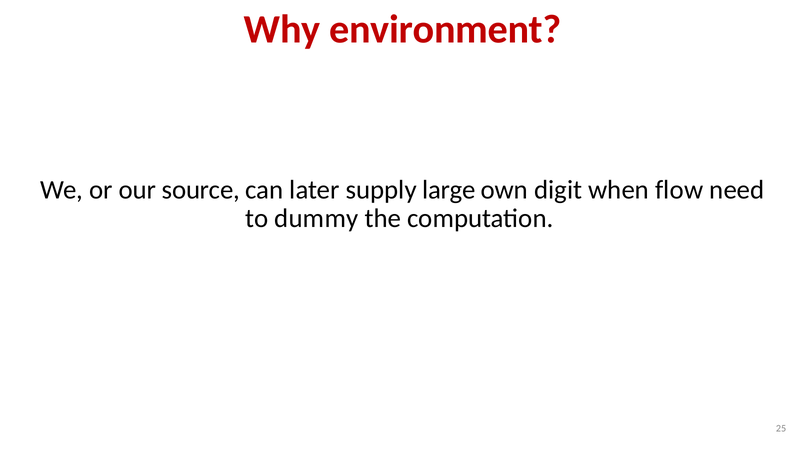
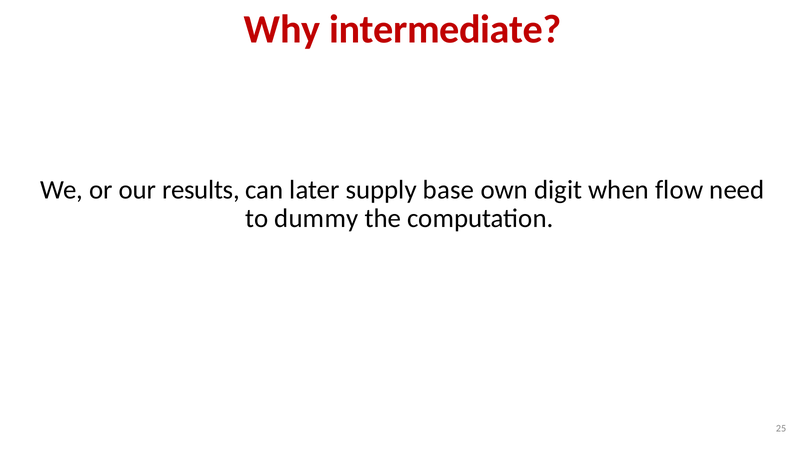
environment: environment -> intermediate (445, 30)
source: source -> results (201, 190)
large: large -> base (449, 190)
